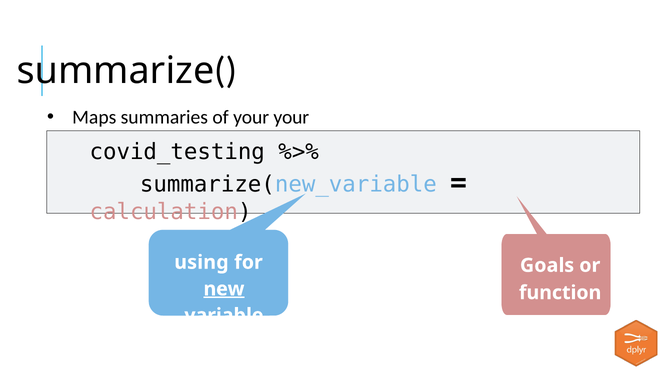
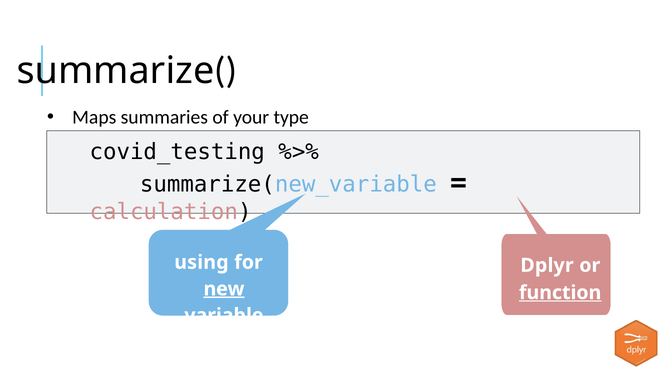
your your: your -> type (291, 117)
Goals: Goals -> Dplyr (547, 265)
function underline: none -> present (560, 293)
